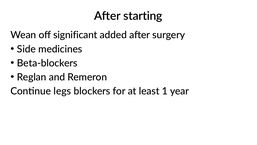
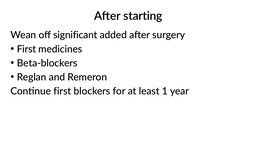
Side: Side -> First (26, 49)
Continue legs: legs -> first (62, 91)
